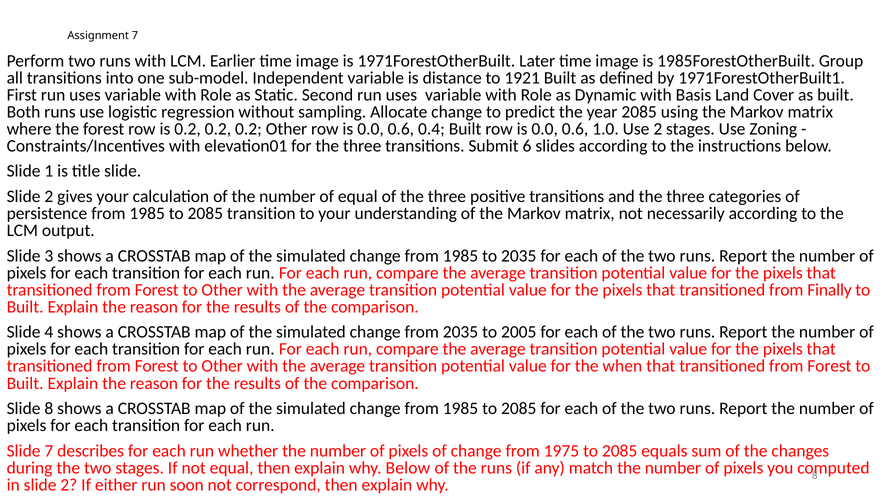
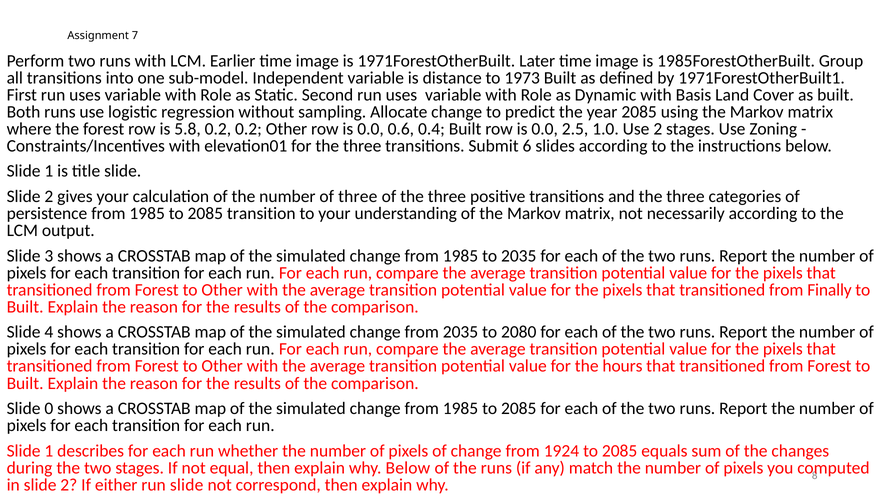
1921: 1921 -> 1973 (522, 78)
is 0.2: 0.2 -> 5.8 (188, 129)
0.6: 0.6 -> 2.5 (575, 129)
of equal: equal -> three (358, 196)
2005: 2005 -> 2080 (519, 332)
when: when -> hours (622, 366)
Slide 8: 8 -> 0 (49, 408)
7: 7 -> 1 (49, 451)
1975: 1975 -> 1924 (561, 451)
either run soon: soon -> slide (187, 485)
